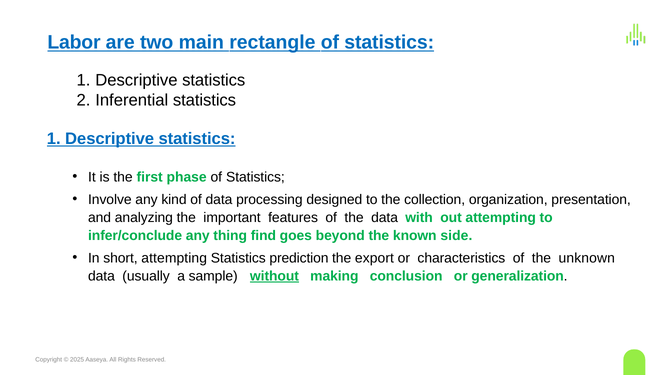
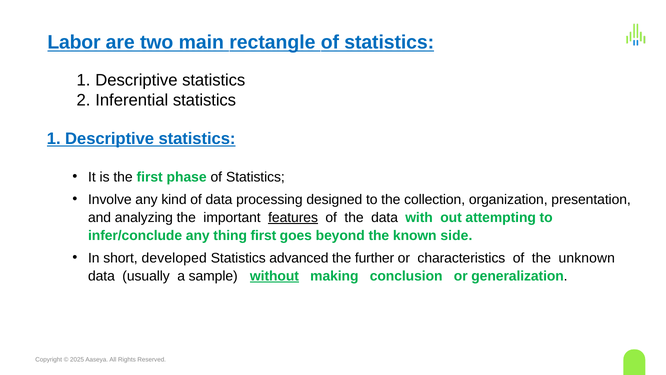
features underline: none -> present (293, 217)
thing find: find -> first (263, 235)
short attempting: attempting -> developed (174, 258)
prediction: prediction -> advanced (299, 258)
export: export -> further (375, 258)
